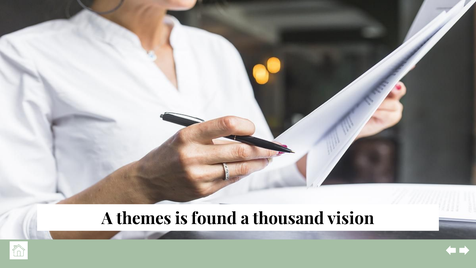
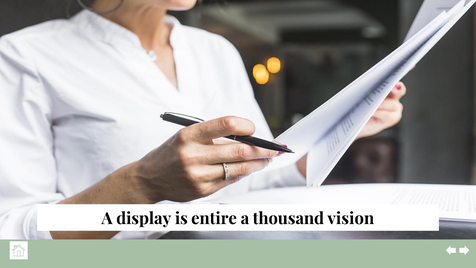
themes: themes -> display (144, 218)
found: found -> entire (214, 218)
